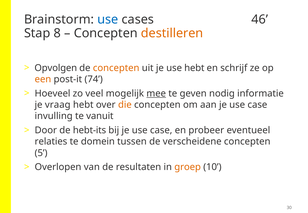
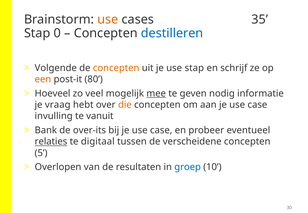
use colour: blue -> orange (108, 20)
46: 46 -> 35 (260, 20)
8: 8 -> 0 (57, 33)
destilleren colour: orange -> blue (172, 33)
Opvolgen: Opvolgen -> Volgende (56, 68)
use hebt: hebt -> stap (194, 68)
74: 74 -> 80 (94, 79)
Door: Door -> Bank (46, 130)
hebt-its: hebt-its -> over-its (89, 130)
relaties underline: none -> present (51, 142)
domein: domein -> digitaal (98, 142)
groep colour: orange -> blue (188, 167)
